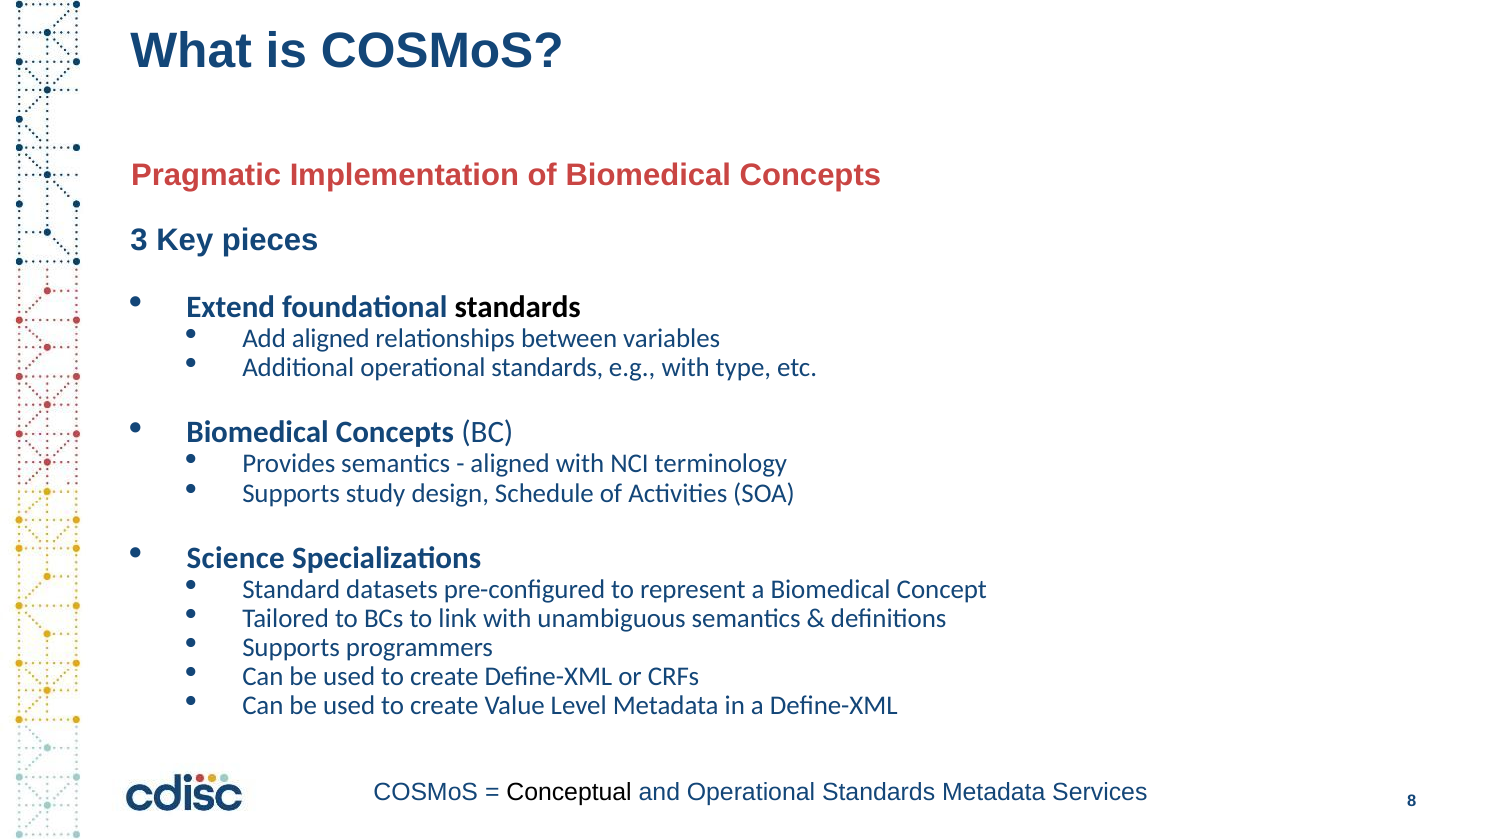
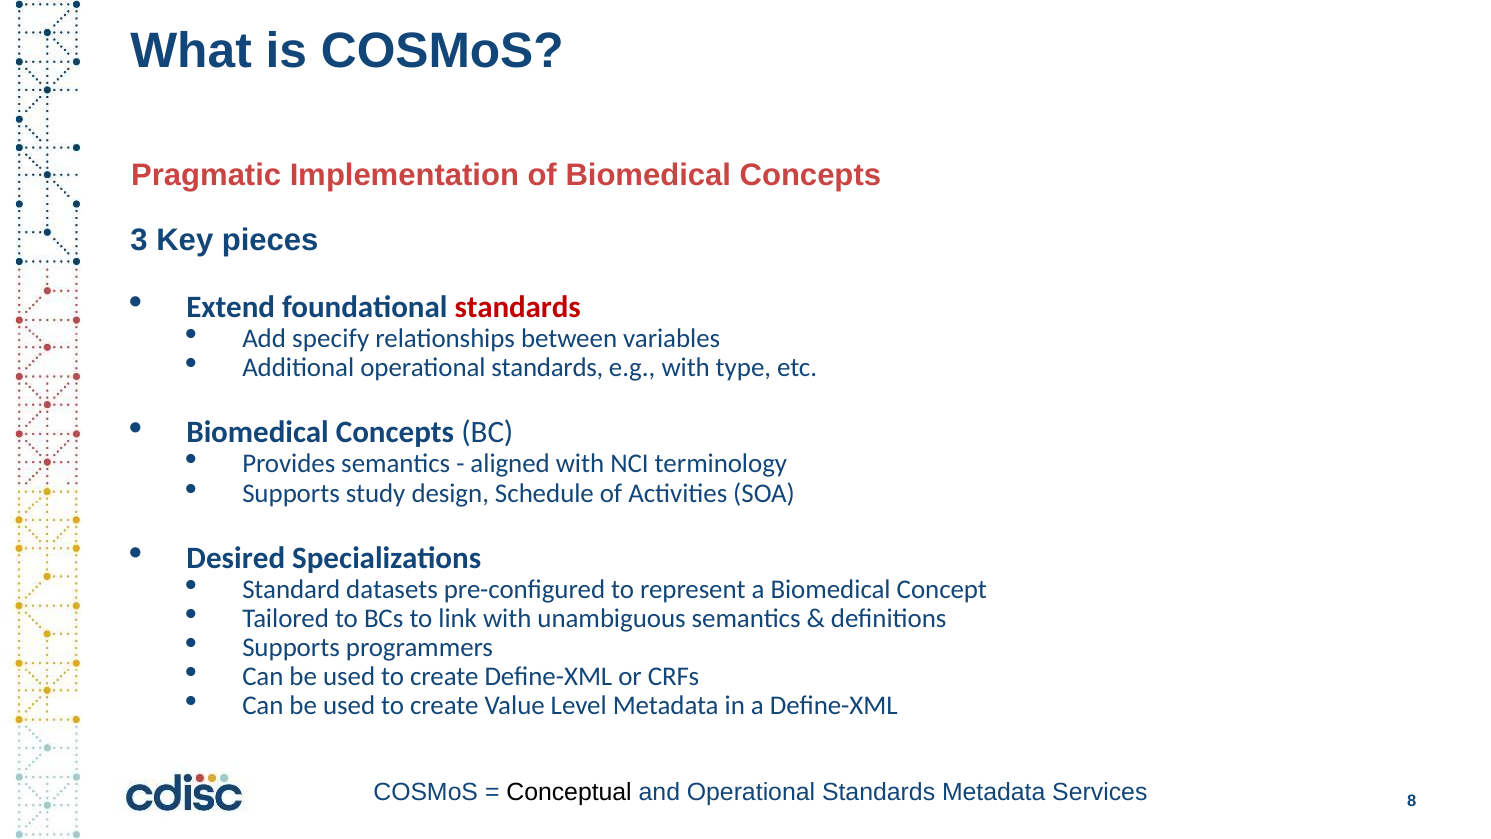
standards colour: black -> red (518, 307)
Add aligned: aligned -> specify (331, 339)
Science: Science -> Desired (236, 558)
